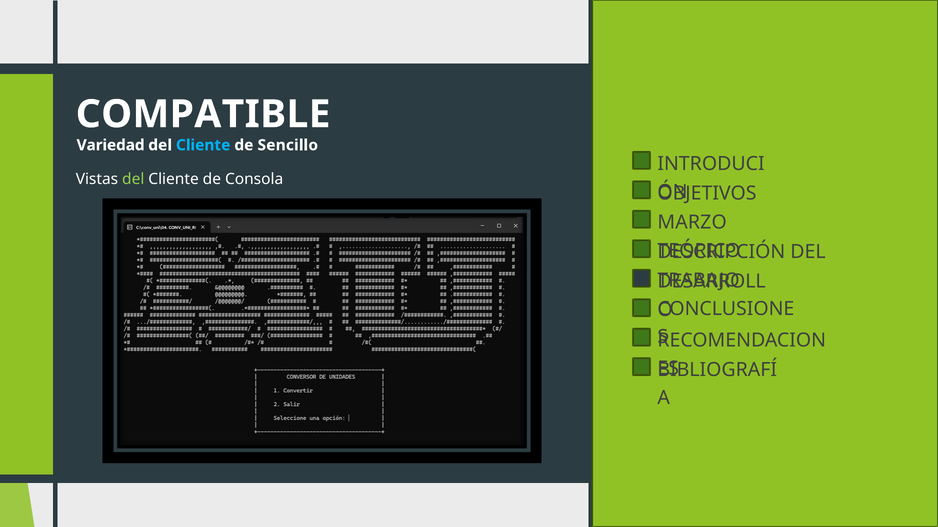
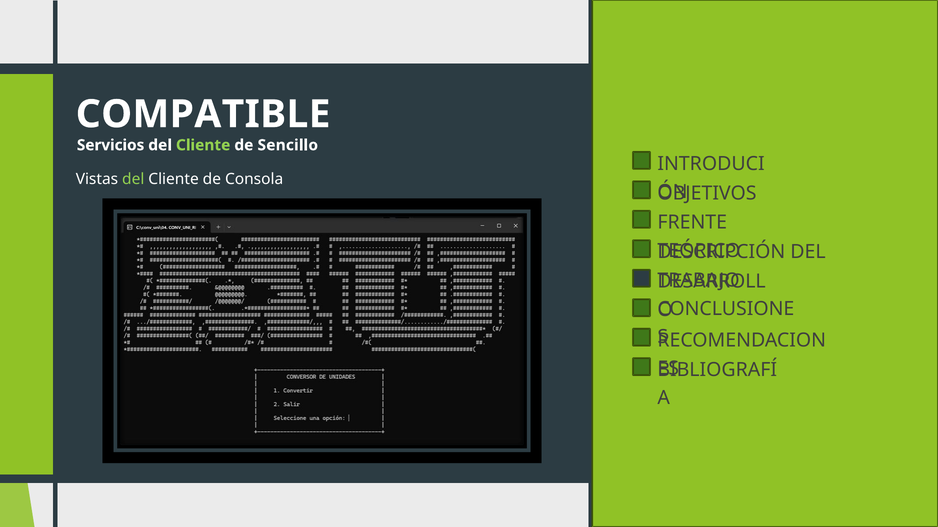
Variedad: Variedad -> Servicios (111, 145)
Cliente colour: light blue -> light green (203, 145)
MARZO: MARZO -> FRENTE (692, 223)
